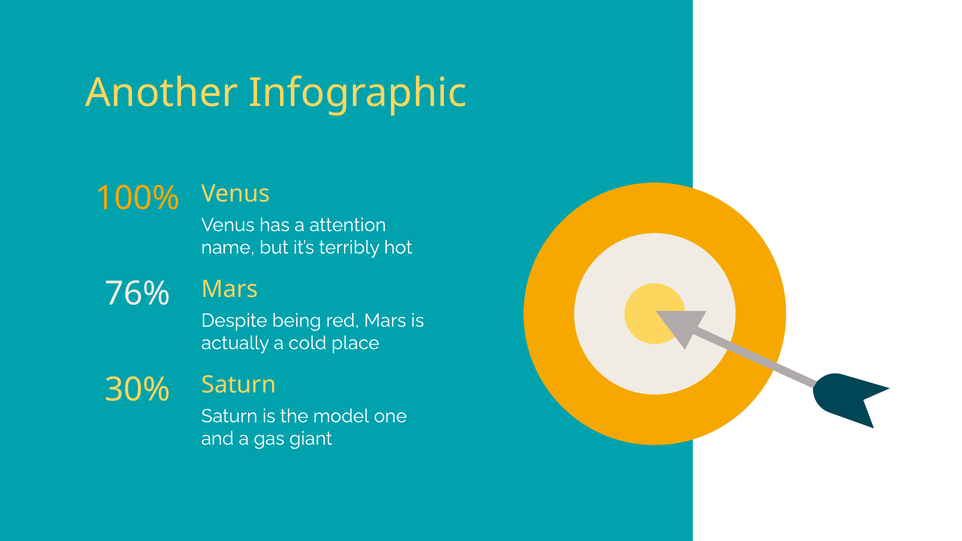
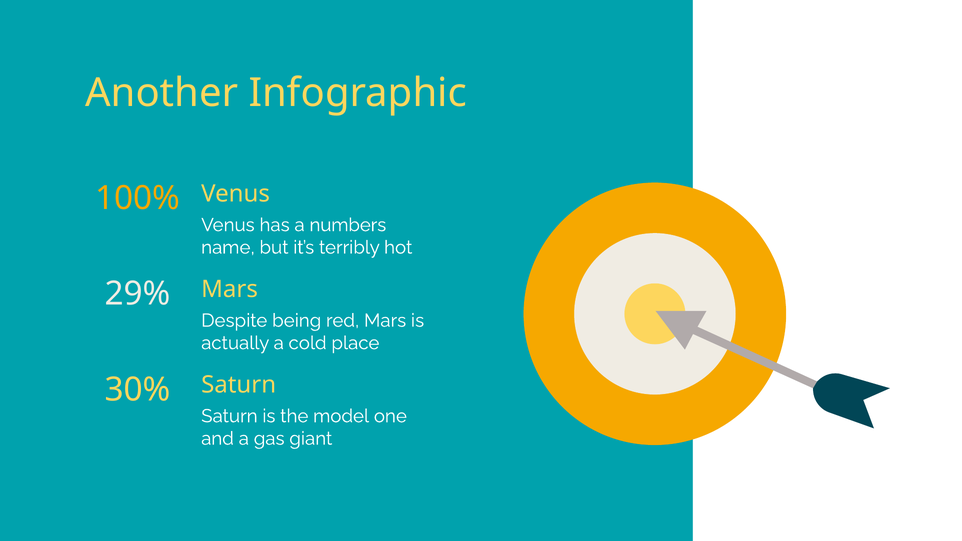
attention: attention -> numbers (348, 225)
76%: 76% -> 29% (138, 294)
